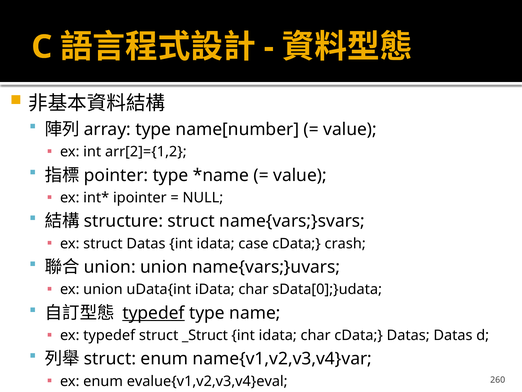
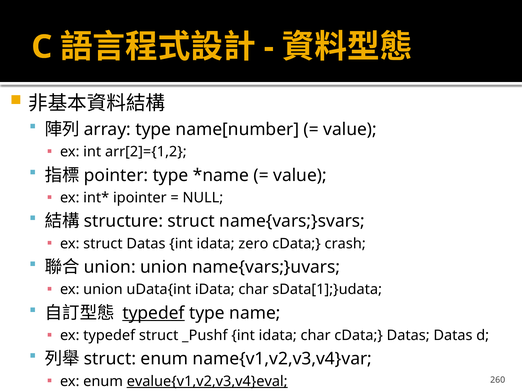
case: case -> zero (253, 243)
sData[0];}udata: sData[0];}udata -> sData[1];}udata (327, 289)
_Struct: _Struct -> _Pushf (205, 335)
evalue{v1,v2,v3,v4}eval underline: none -> present (207, 381)
